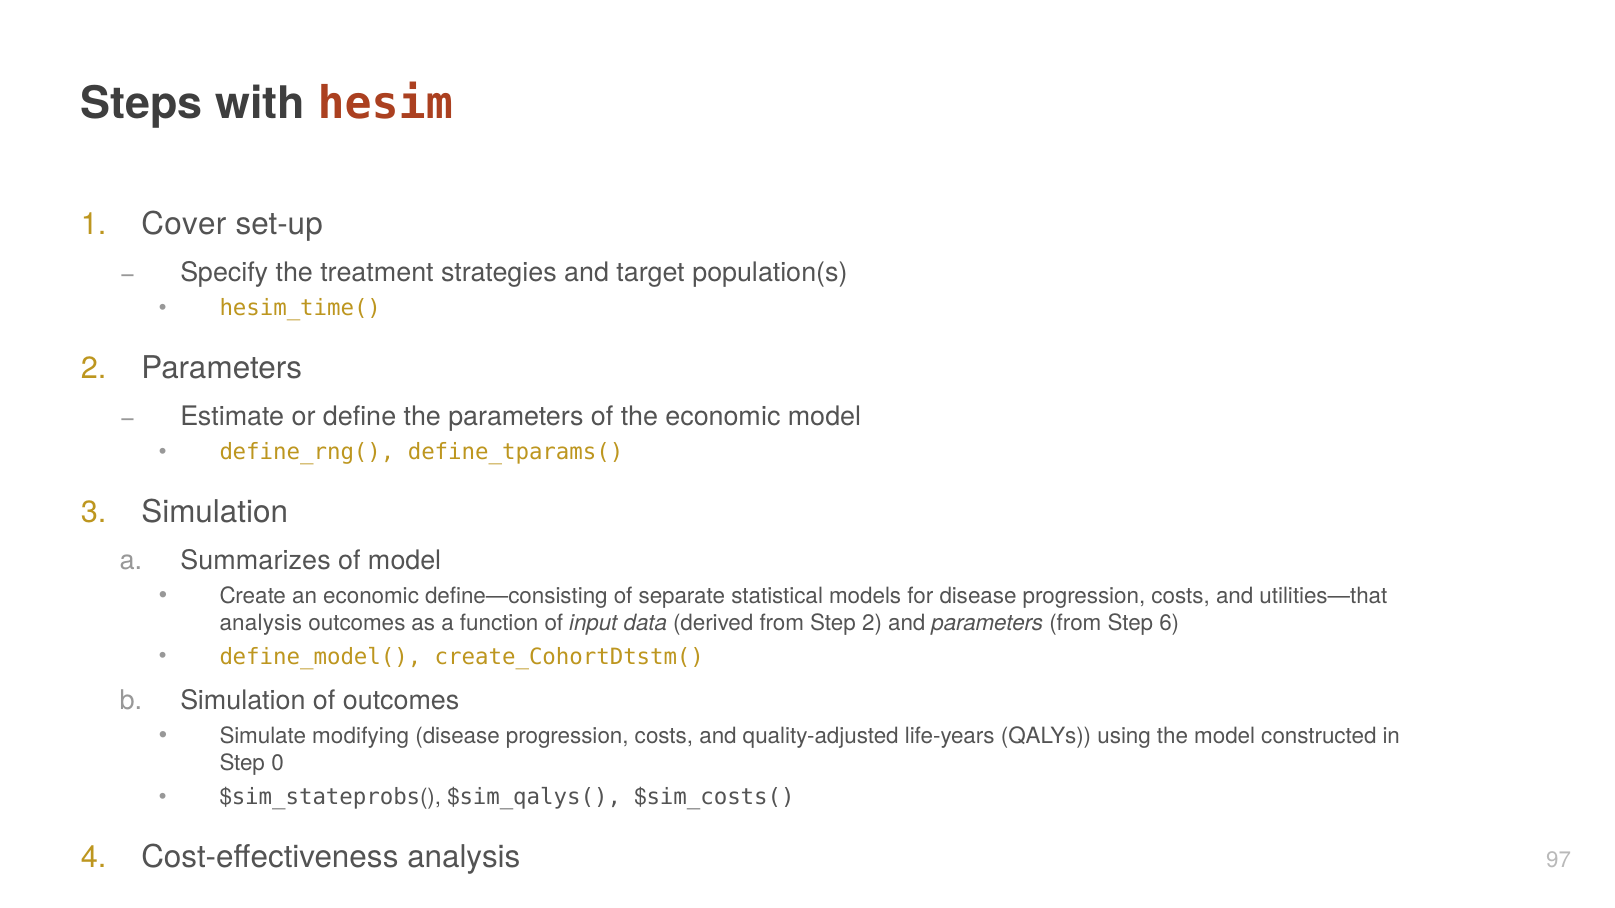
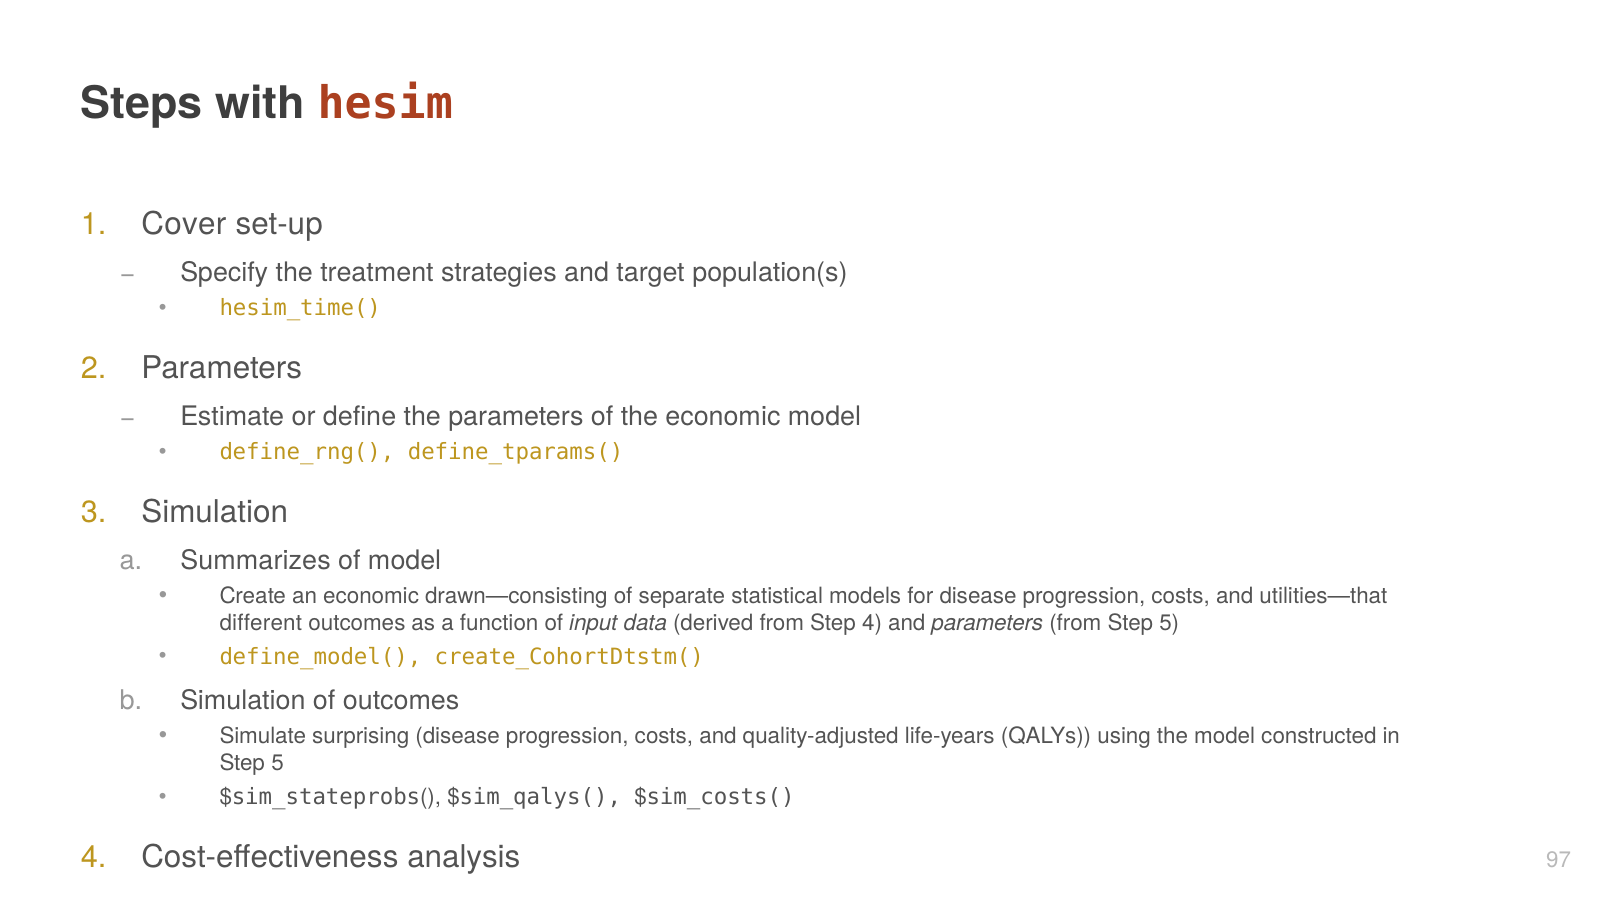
define—consisting: define—consisting -> drawn—consisting (516, 597)
analysis: analysis -> different (261, 624)
Step 2: 2 -> 4 (872, 624)
from Step 6: 6 -> 5 (1169, 624)
modifying: modifying -> surprising (361, 737)
0: 0 -> 5 (278, 764)
